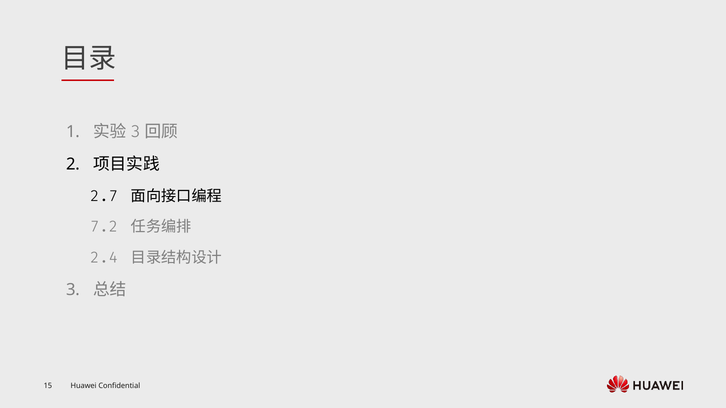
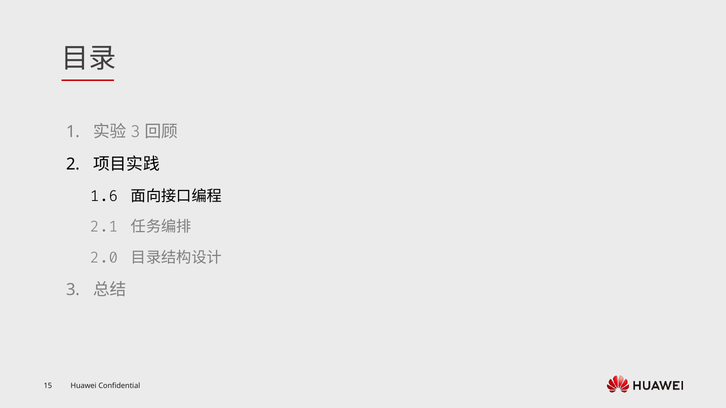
2.7: 2.7 -> 1.6 (104, 196)
7.2: 7.2 -> 2.1 (104, 227)
2.4: 2.4 -> 2.0 (104, 258)
